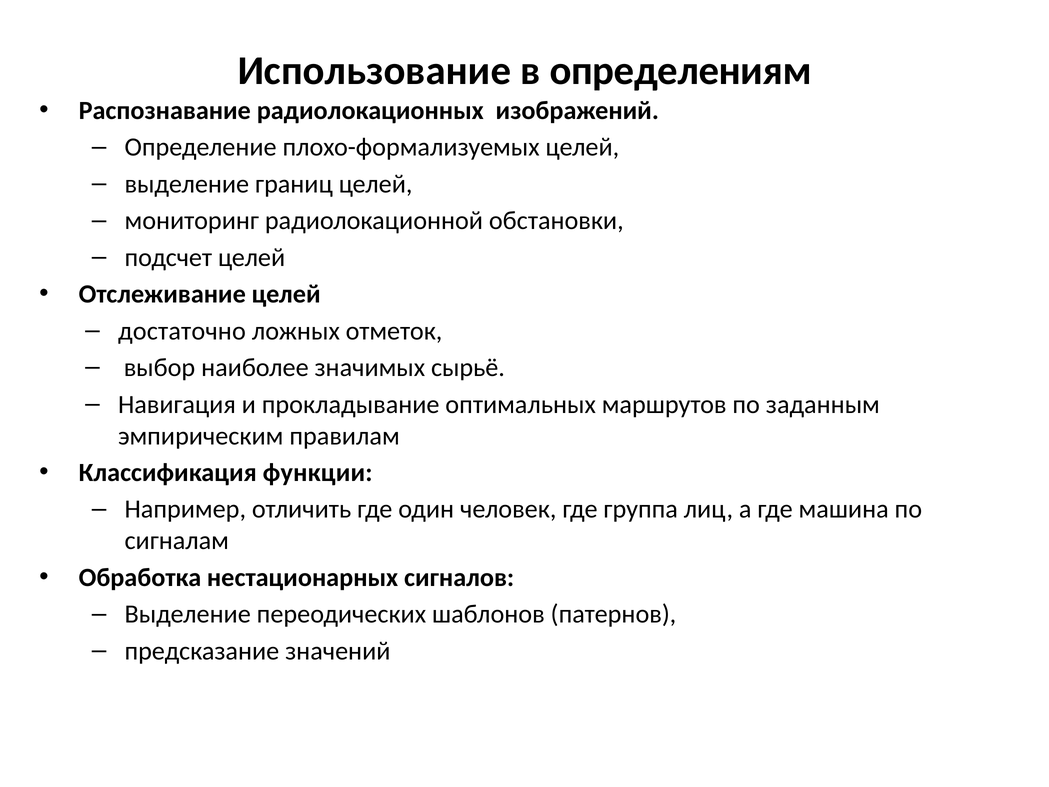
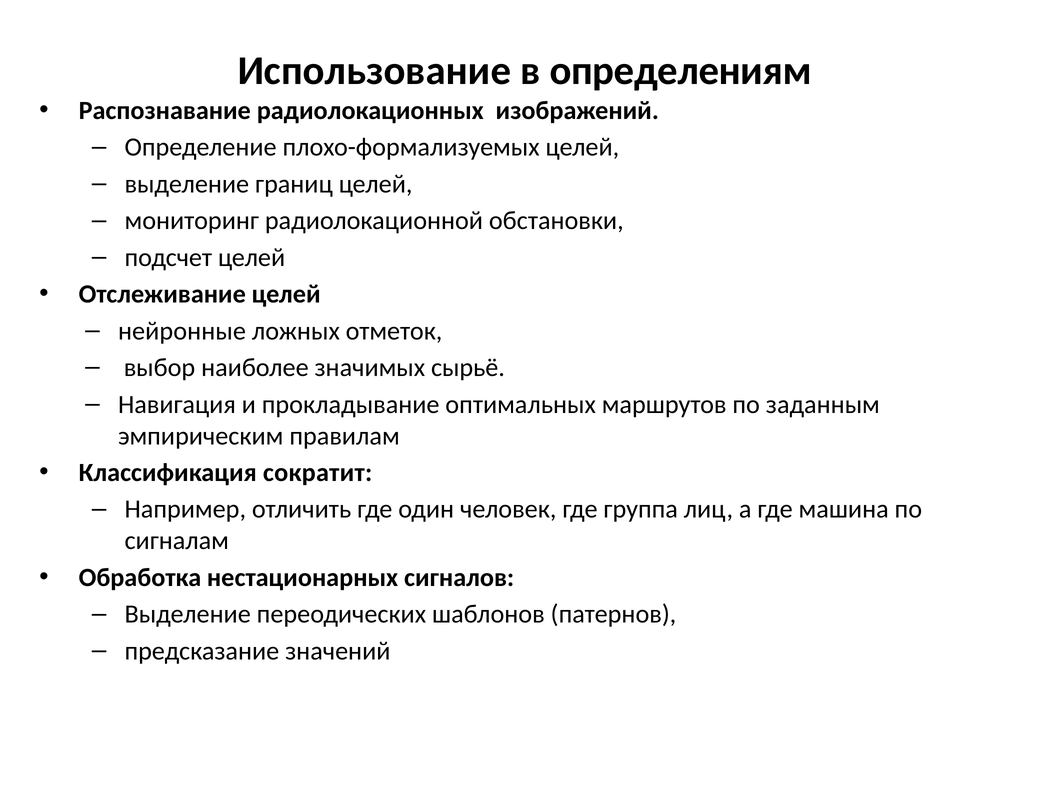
достаточно: достаточно -> нейронные (182, 331)
функции: функции -> сократит (318, 472)
